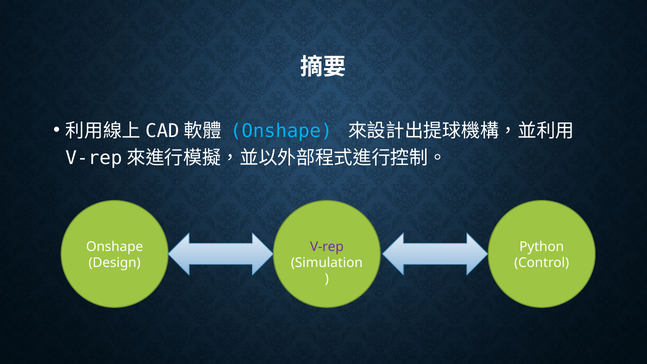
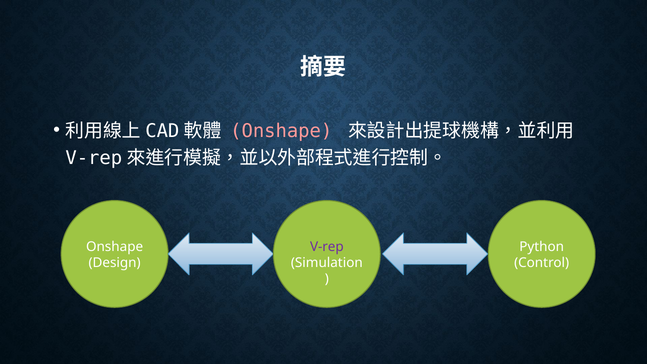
Onshape colour: light blue -> pink (281, 131)
